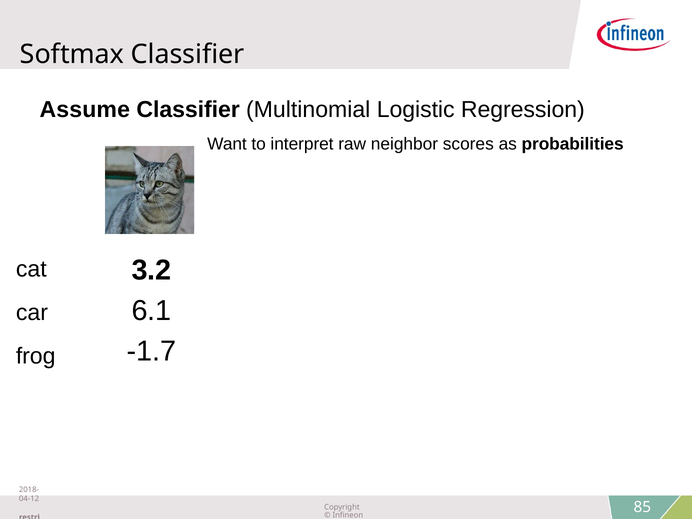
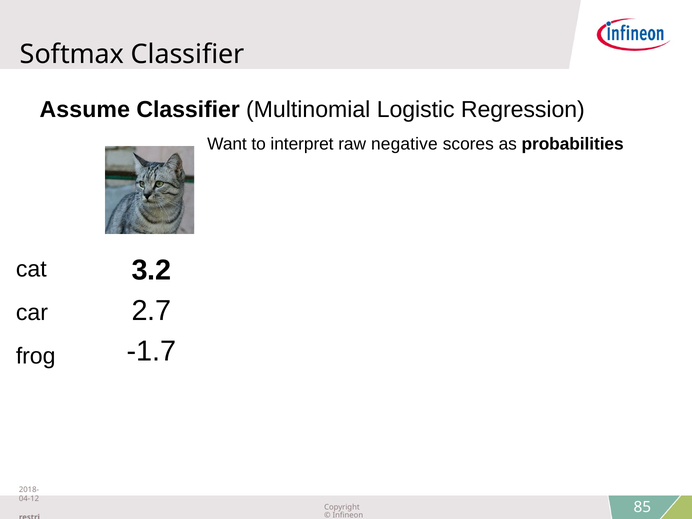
neighbor: neighbor -> negative (404, 144)
6.1: 6.1 -> 2.7 (151, 311)
